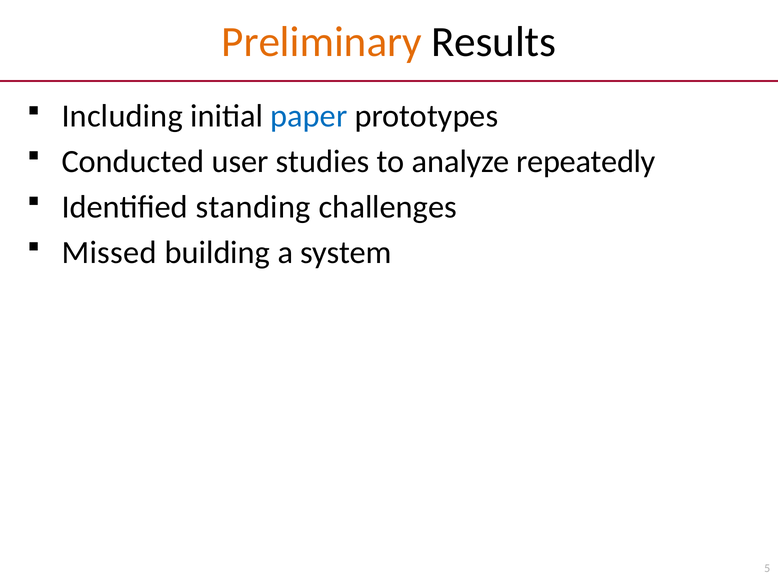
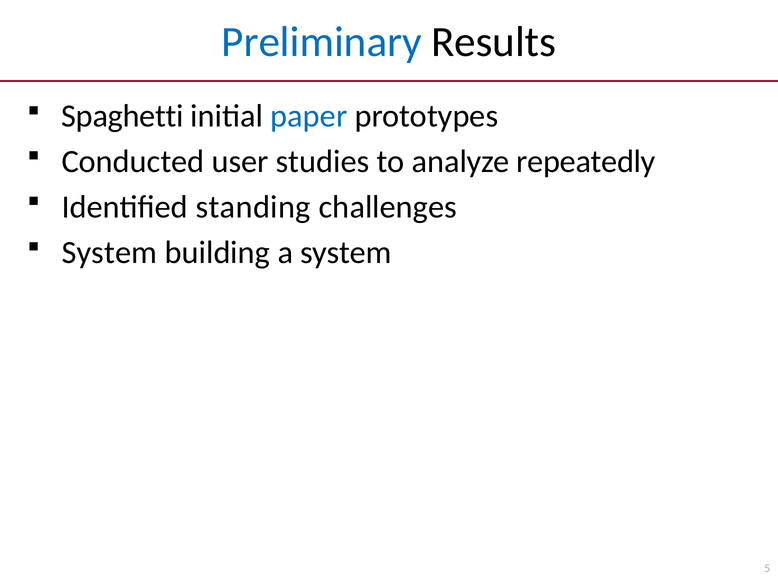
Preliminary colour: orange -> blue (322, 42)
Including: Including -> Spaghetti (122, 116)
Missed: Missed -> System (109, 253)
